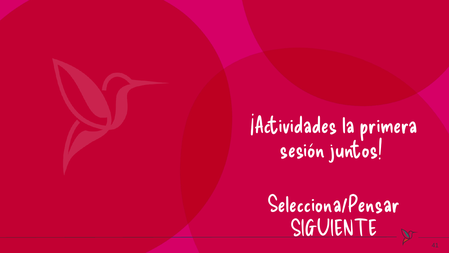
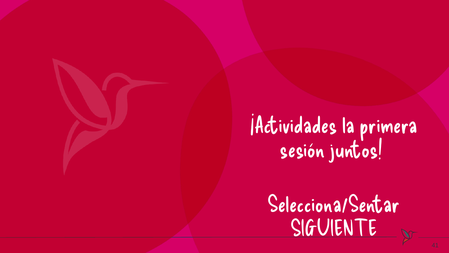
Selecciona/Pensar: Selecciona/Pensar -> Selecciona/Sentar (334, 205)
